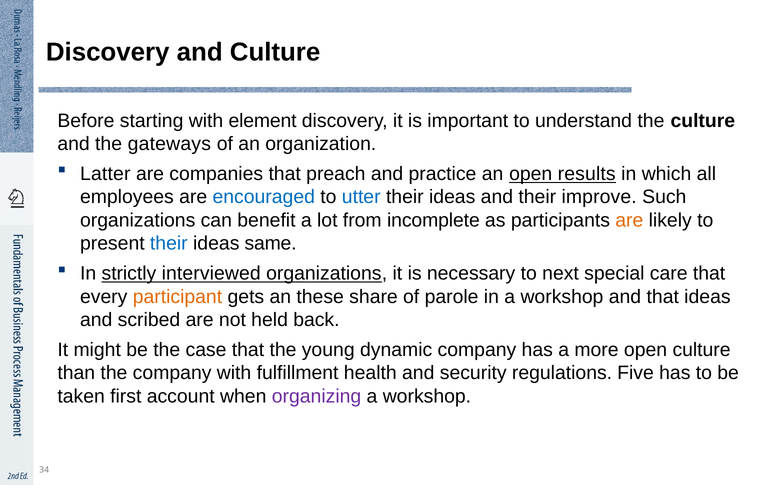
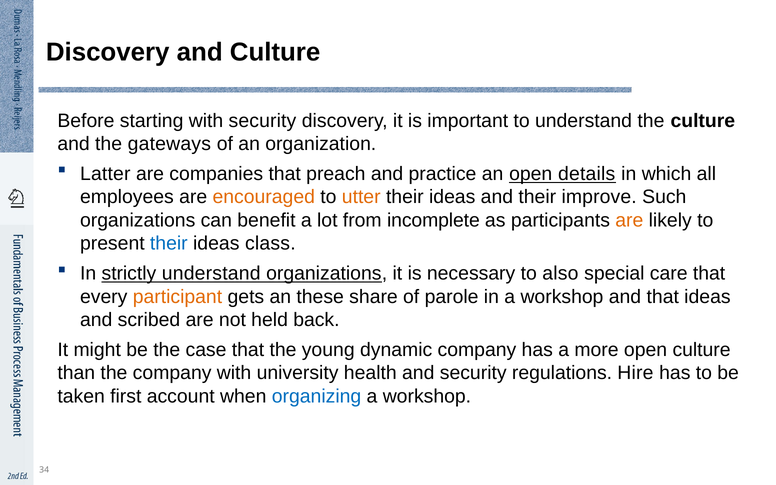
with element: element -> security (262, 121)
results: results -> details (587, 174)
encouraged colour: blue -> orange (264, 197)
utter colour: blue -> orange (361, 197)
same: same -> class (270, 244)
strictly interviewed: interviewed -> understand (211, 273)
next: next -> also (560, 273)
fulfillment: fulfillment -> university (298, 373)
Five: Five -> Hire (635, 373)
organizing colour: purple -> blue (317, 396)
